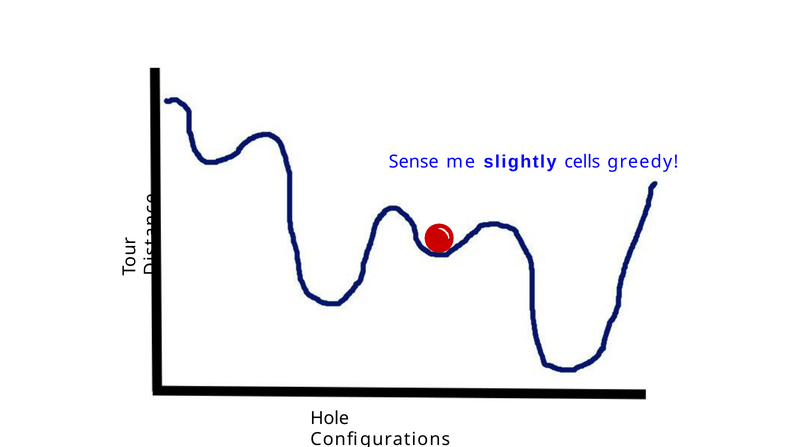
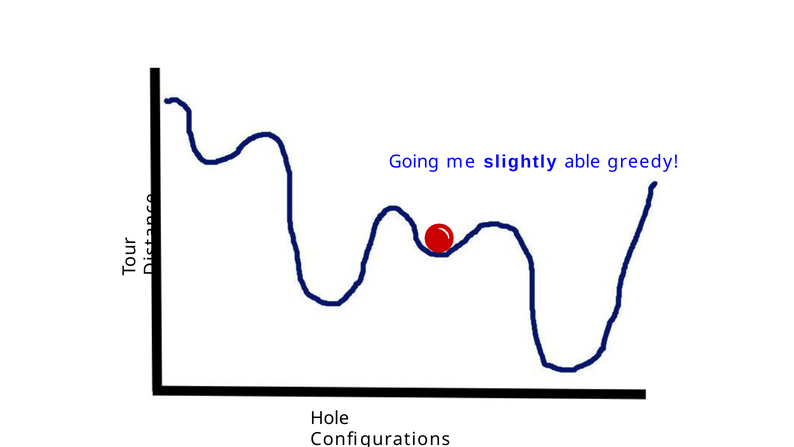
Sense: Sense -> Going (414, 162)
cells: cells -> able (582, 162)
